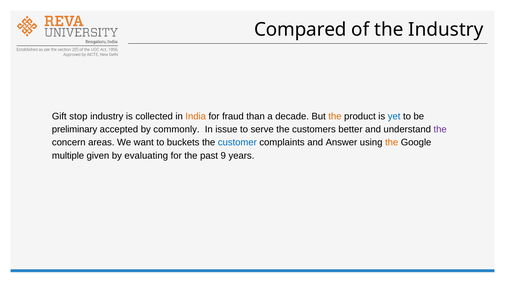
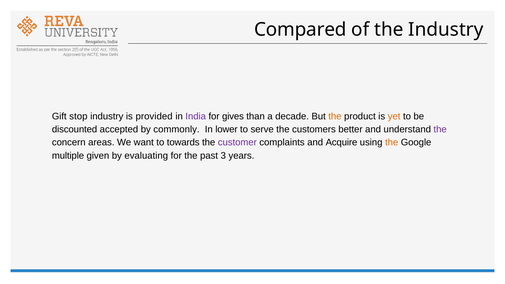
collected: collected -> provided (154, 116)
India colour: orange -> purple (196, 116)
fraud: fraud -> gives (233, 116)
yet colour: blue -> orange (394, 116)
preliminary: preliminary -> discounted (75, 129)
issue: issue -> lower (226, 129)
buckets: buckets -> towards (183, 143)
customer colour: blue -> purple (237, 143)
Answer: Answer -> Acquire (341, 143)
9: 9 -> 3 (223, 156)
